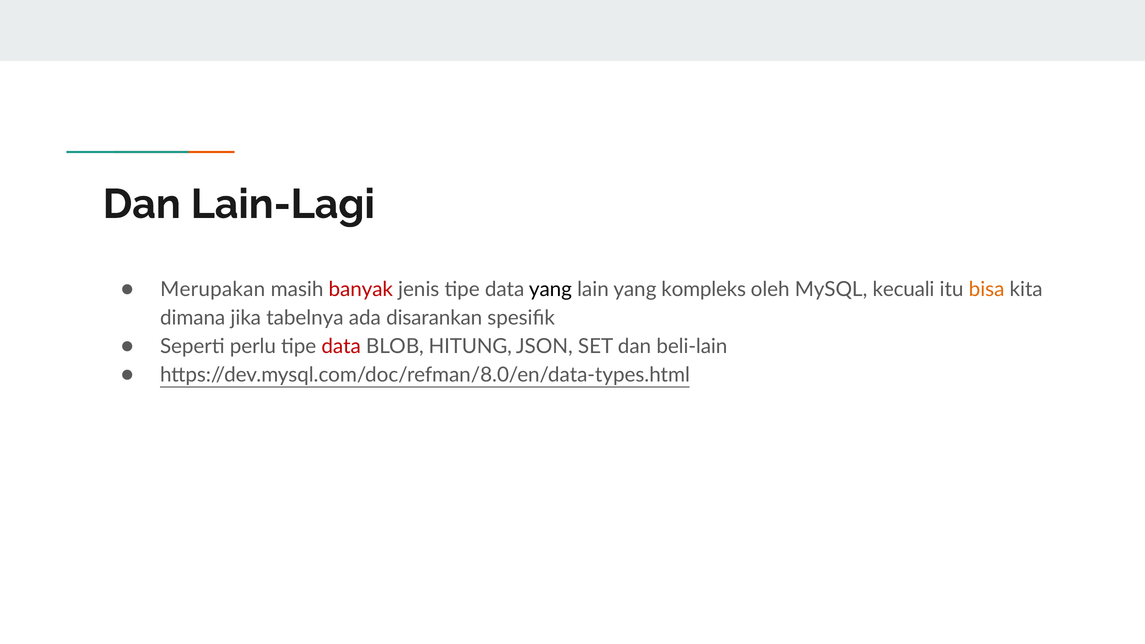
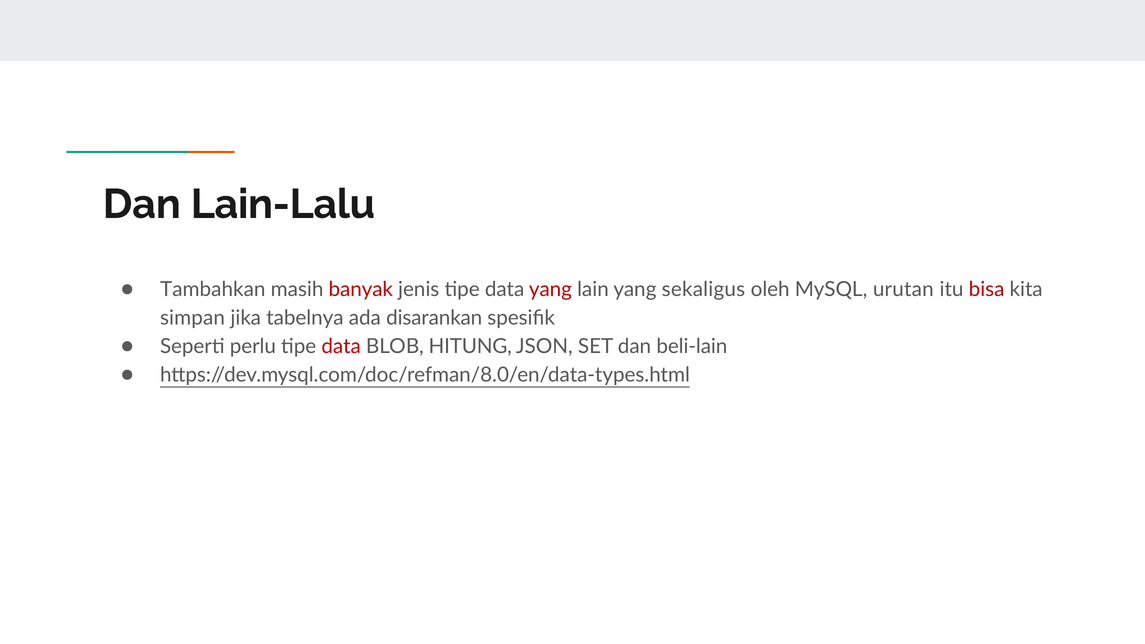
Lain-Lagi: Lain-Lagi -> Lain-Lalu (283, 204)
Merupakan: Merupakan -> Tambahkan (213, 289)
yang colour: black -> red (550, 289)
kompleks: kompleks -> sekaligus (703, 289)
kecuali: kecuali -> urutan (903, 289)
bisa colour: orange -> red (987, 289)
dimana: dimana -> simpan (193, 318)
